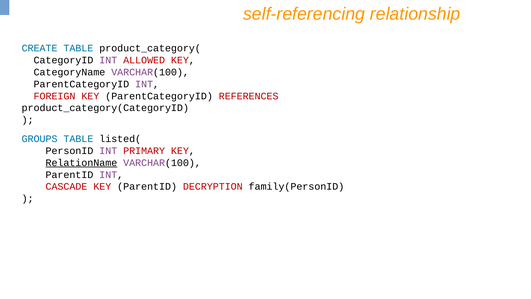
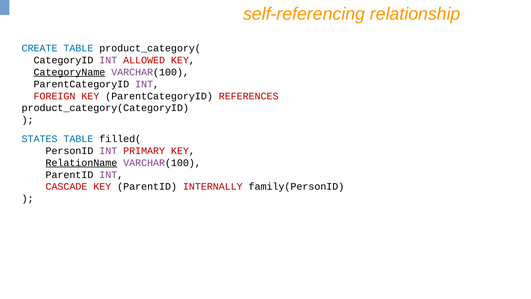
CategoryName underline: none -> present (69, 72)
GROUPS: GROUPS -> STATES (40, 139)
listed(: listed( -> filled( (120, 139)
DECRYPTION: DECRYPTION -> INTERNALLY (213, 186)
